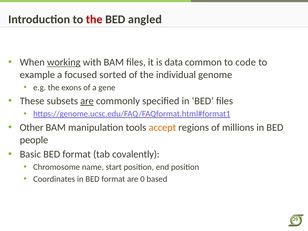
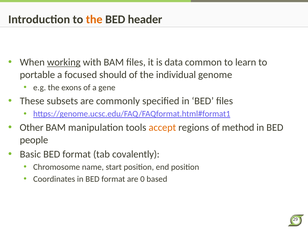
the colour: red -> orange (94, 19)
angled: angled -> header (145, 19)
code: code -> learn (246, 62)
example: example -> portable (37, 75)
sorted: sorted -> should (113, 75)
are underline: present -> none (87, 101)
millions: millions -> method (238, 128)
